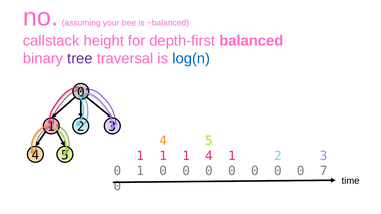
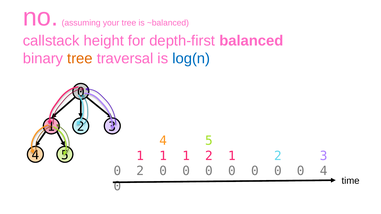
tree colour: purple -> orange (80, 59)
1 1 4: 4 -> 2 (209, 156)
1: 1 -> 2 (140, 171)
0 7: 7 -> 4 (324, 171)
